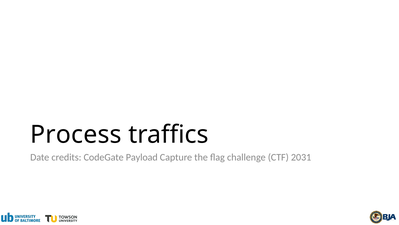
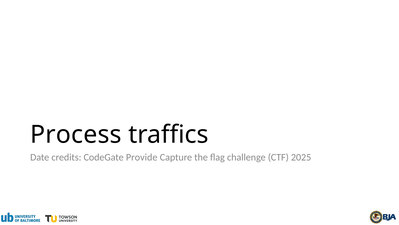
Payload: Payload -> Provide (142, 157)
2031: 2031 -> 2025 (301, 157)
